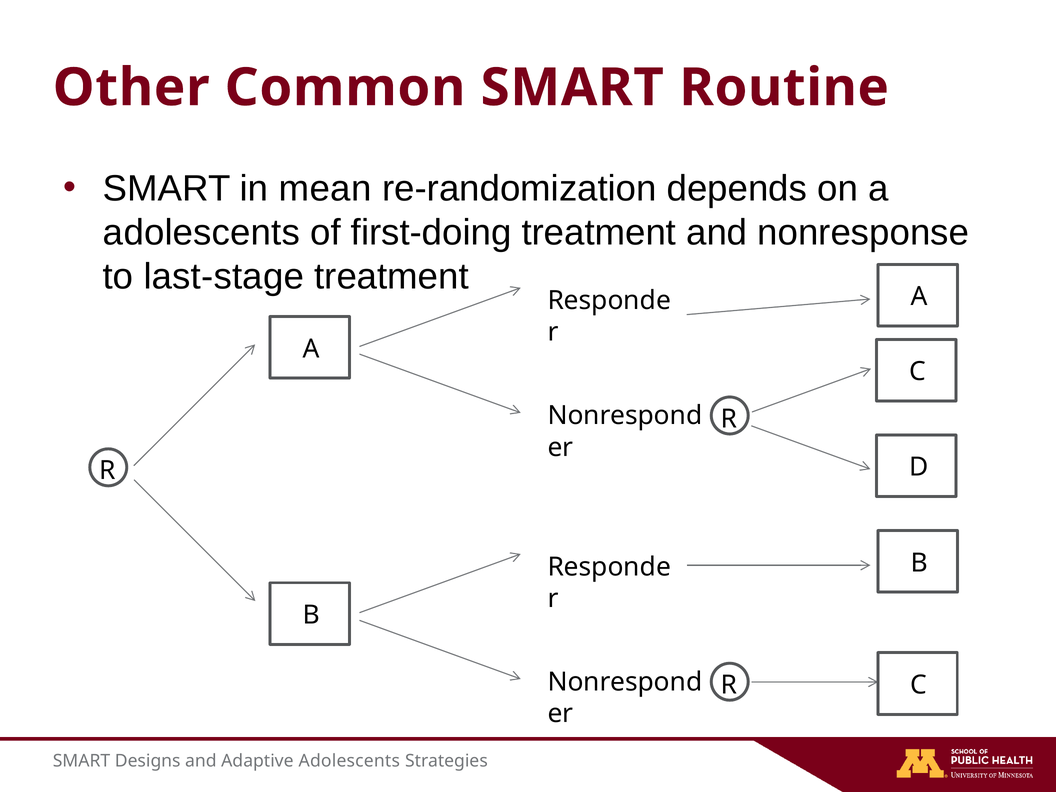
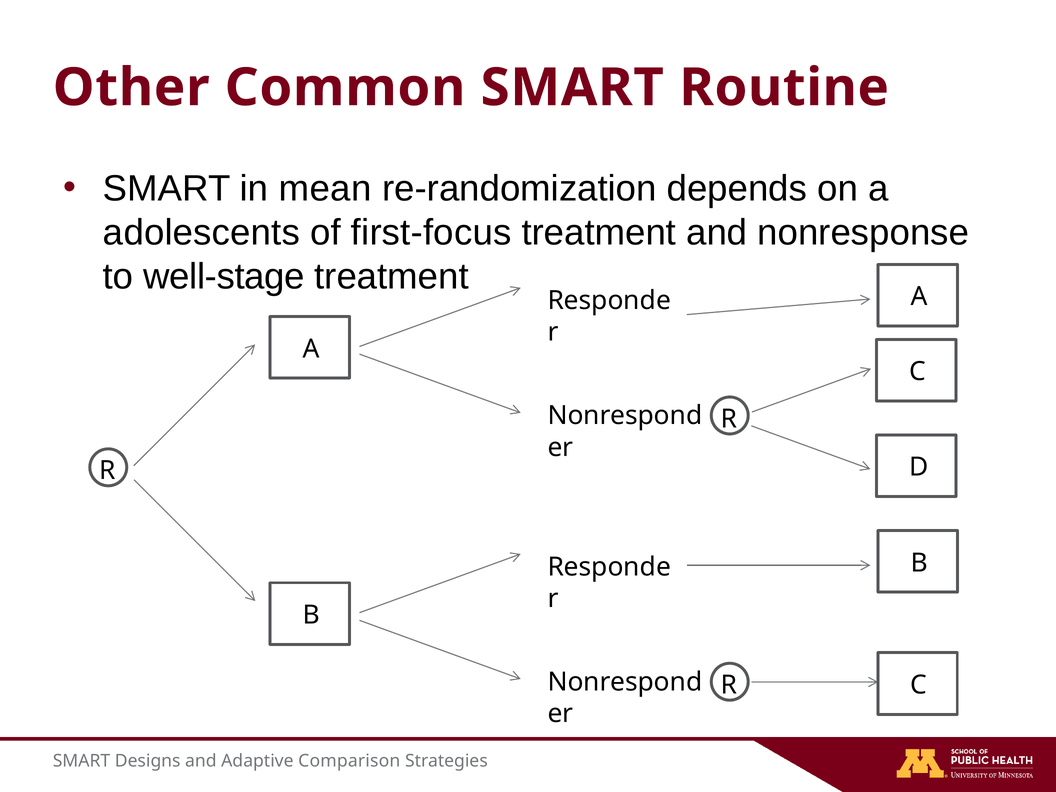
first-doing: first-doing -> first-focus (431, 233)
last-stage: last-stage -> well-stage (224, 277)
Adaptive Adolescents: Adolescents -> Comparison (349, 761)
